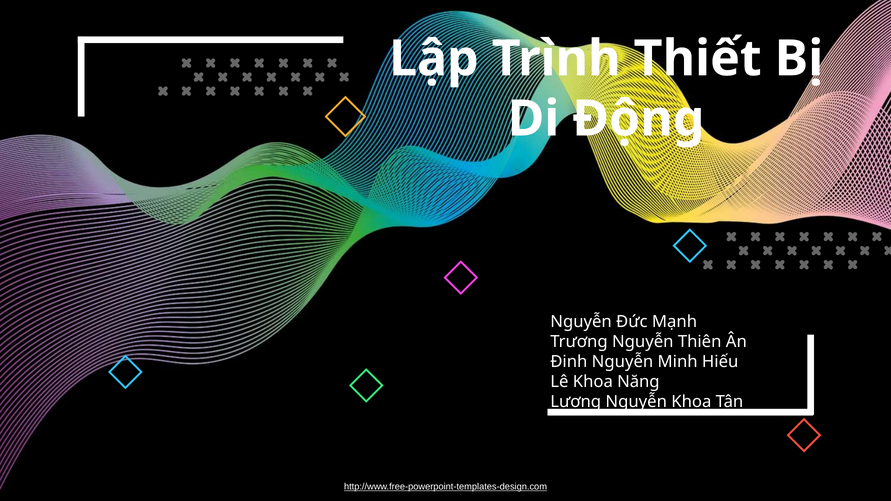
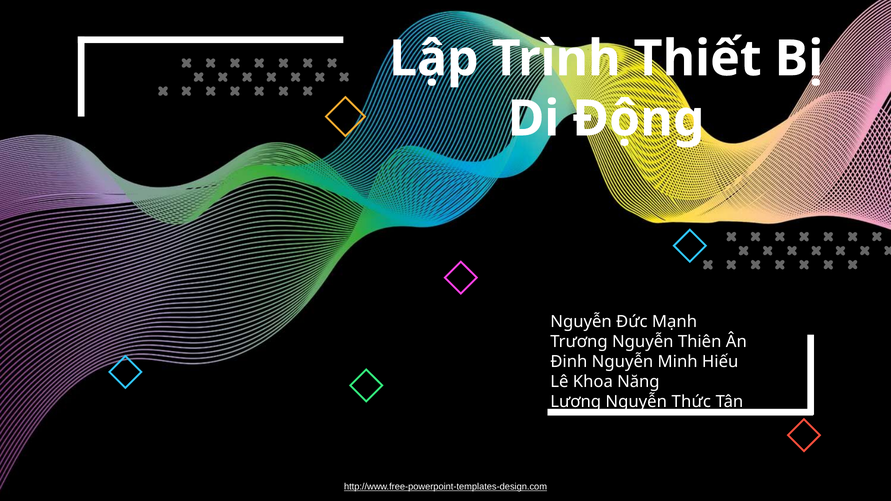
Nguyễn Khoa: Khoa -> Thức (691, 402)
